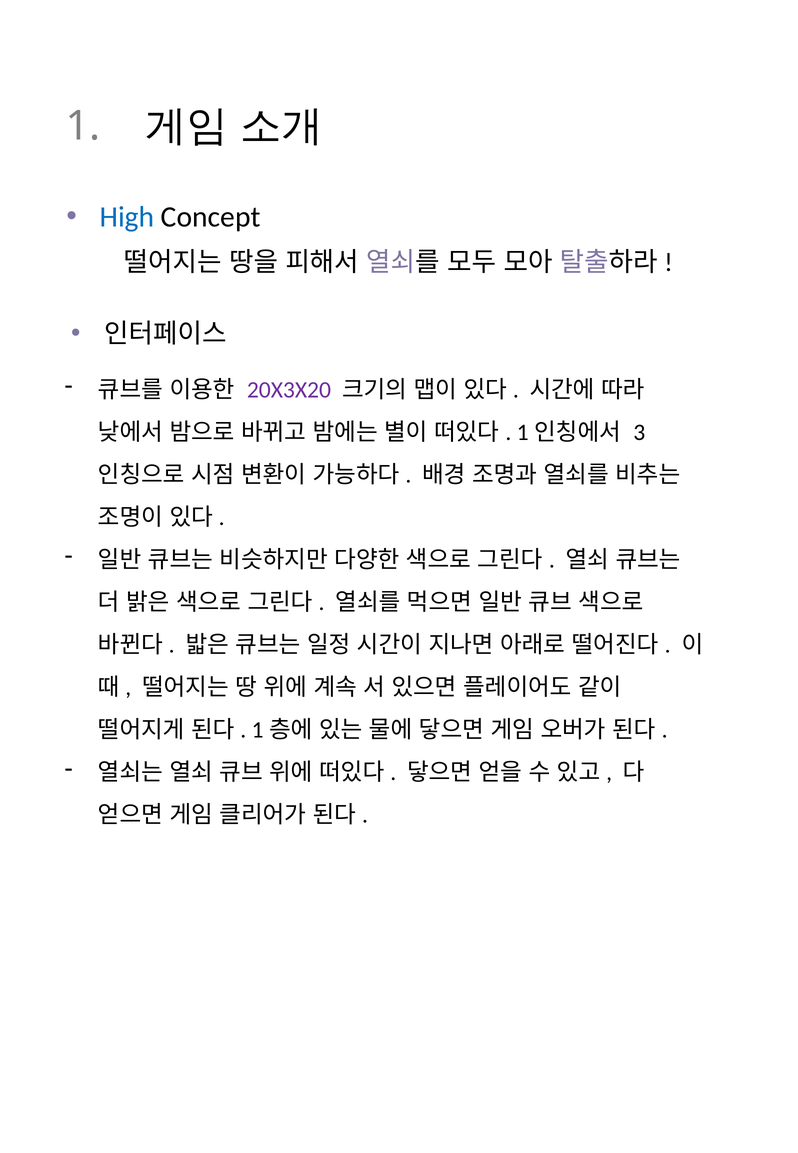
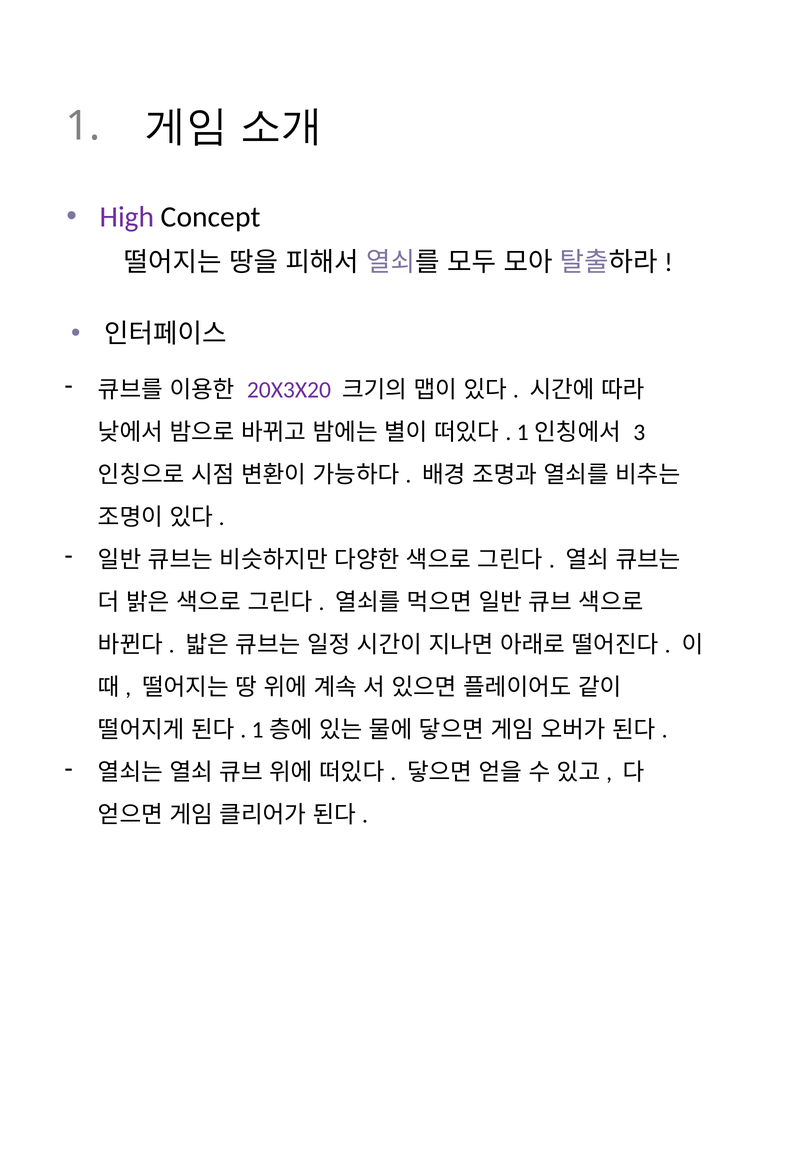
High colour: blue -> purple (127, 217)
